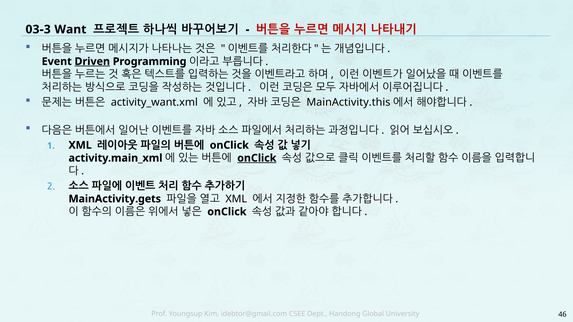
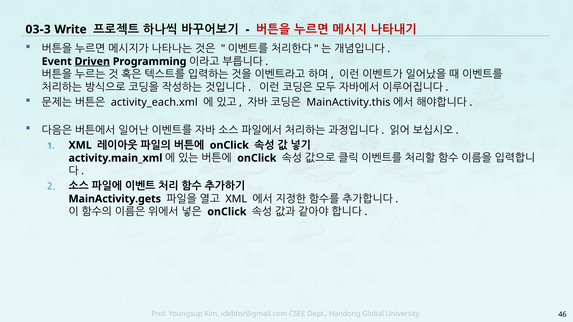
Want: Want -> Write (71, 29)
activity_want.xml: activity_want.xml -> activity_each.xml (154, 102)
onClick underline: present -> none (257, 158)
